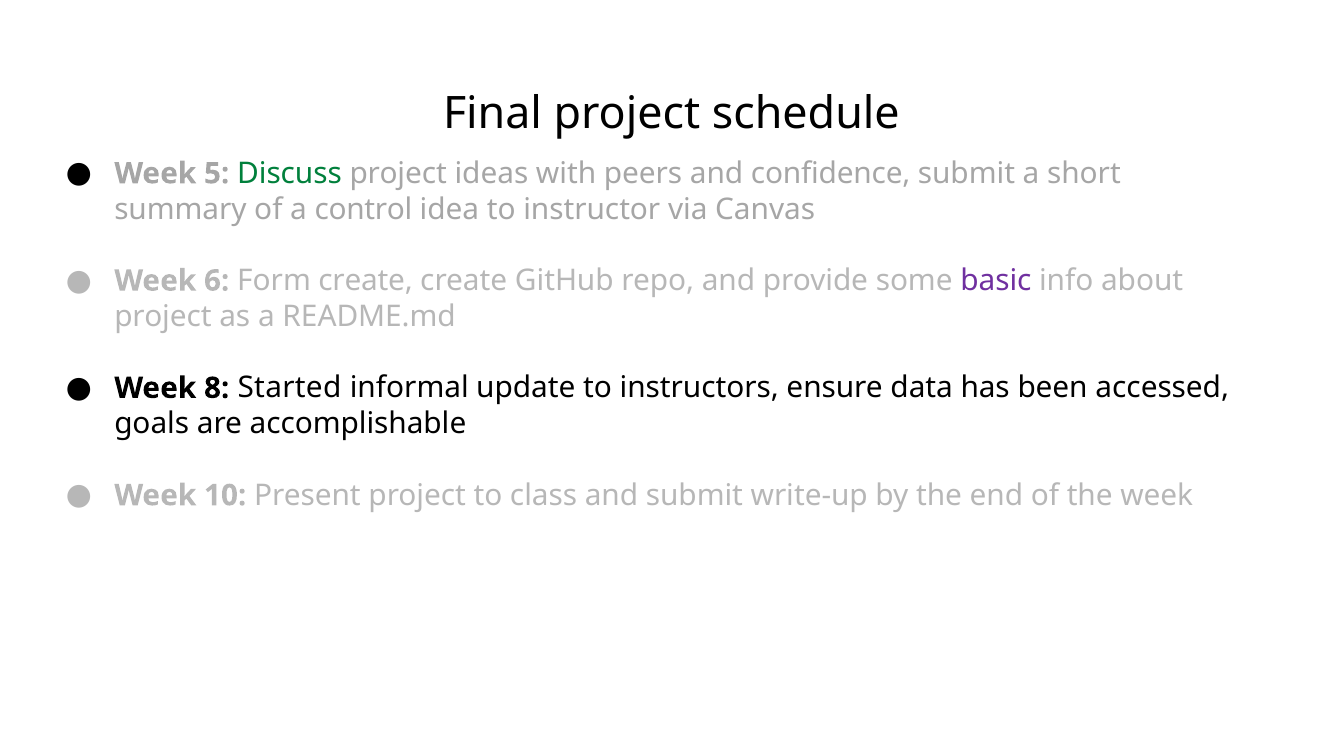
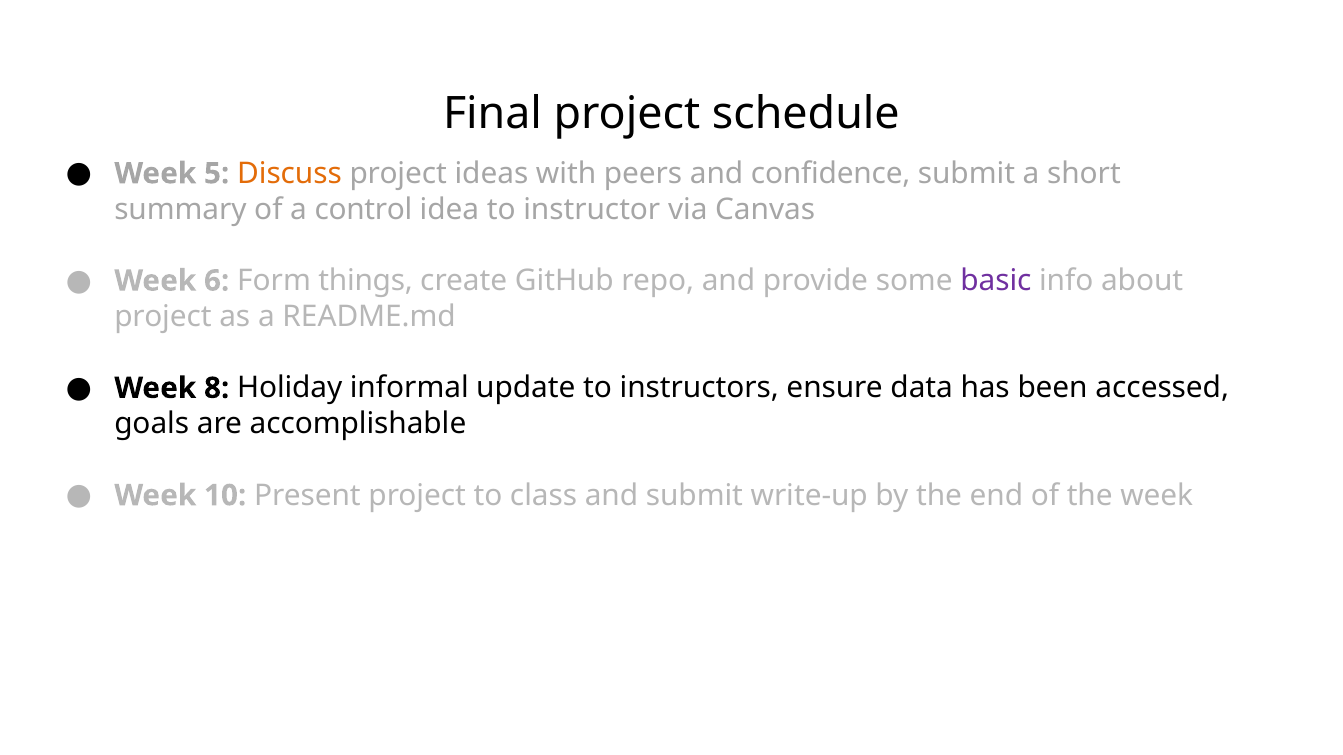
Discuss colour: green -> orange (290, 174)
Form create: create -> things (366, 281)
Started: Started -> Holiday (290, 388)
